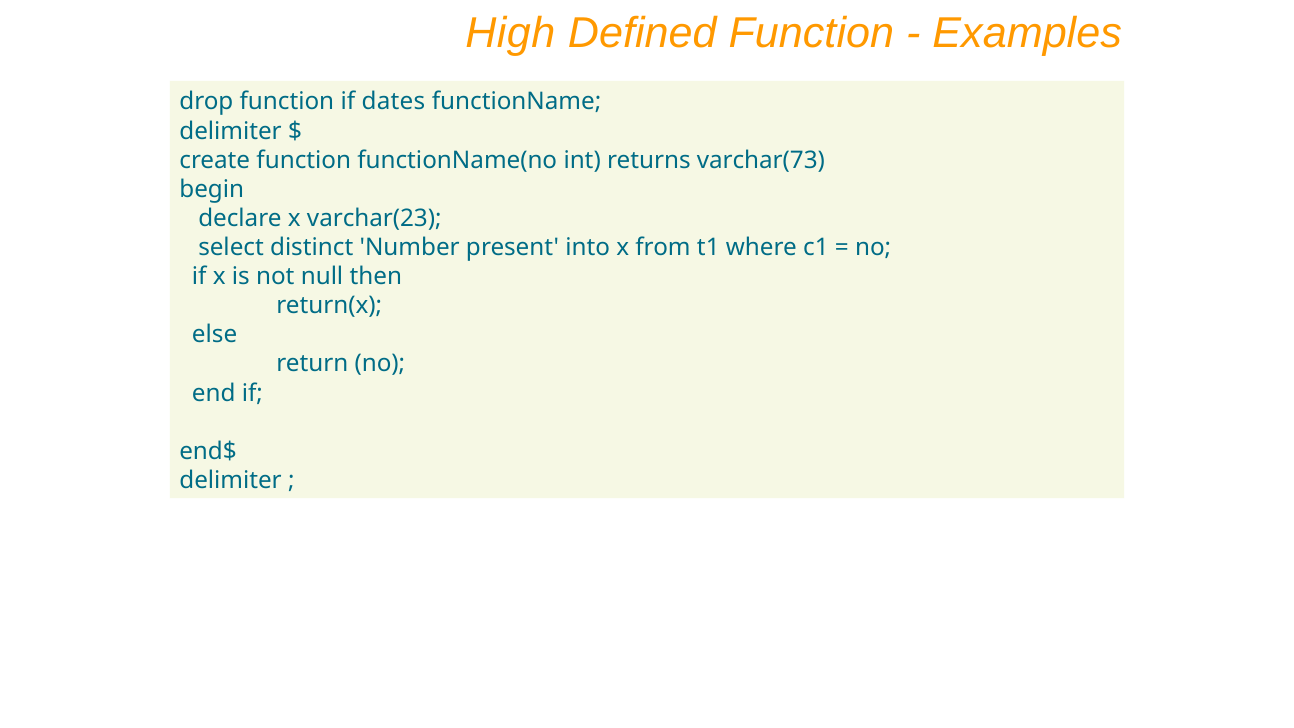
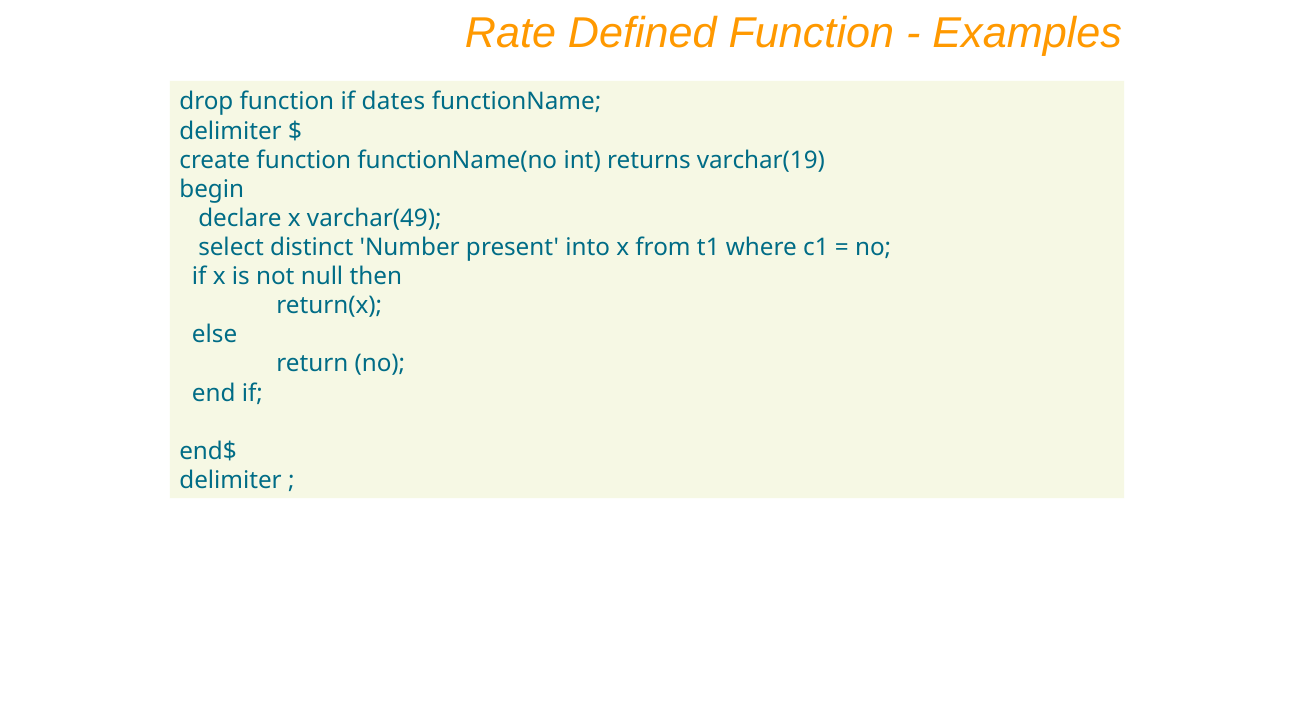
High: High -> Rate (510, 34)
varchar(73: varchar(73 -> varchar(19 (761, 160)
varchar(23: varchar(23 -> varchar(49 (374, 218)
